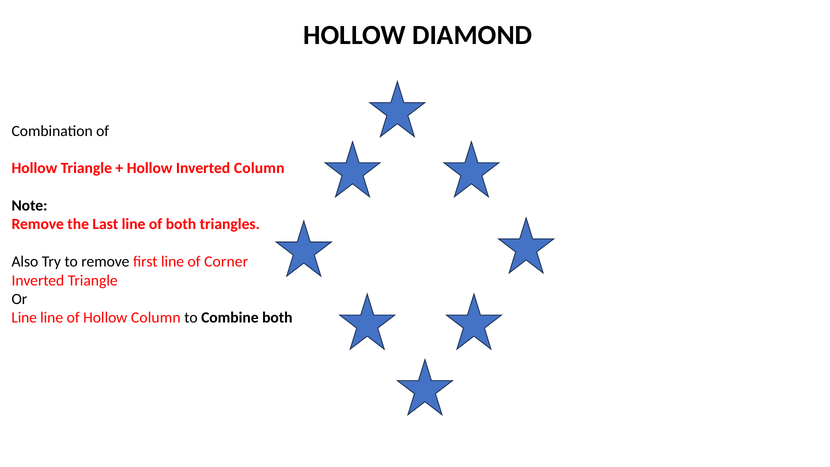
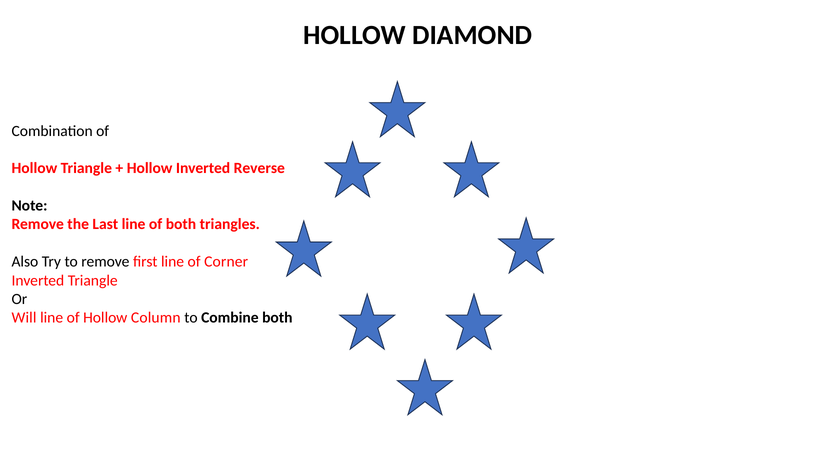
Inverted Column: Column -> Reverse (259, 168)
Line: Line -> Will (24, 318)
